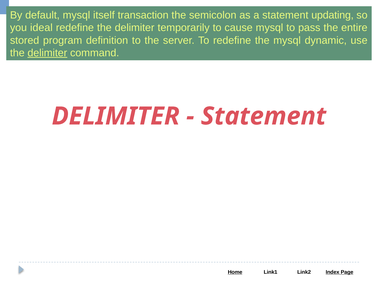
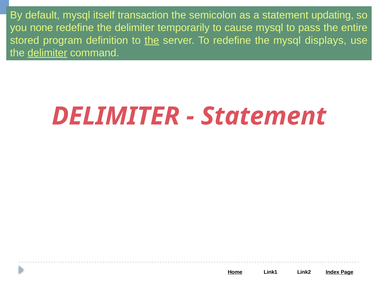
ideal: ideal -> none (41, 28)
the underline: none -> present (152, 40)
dynamic: dynamic -> displays (326, 40)
